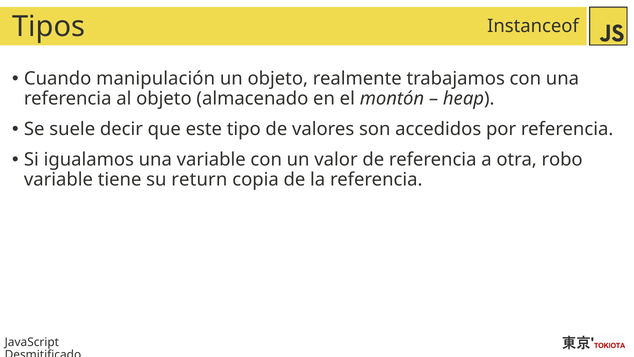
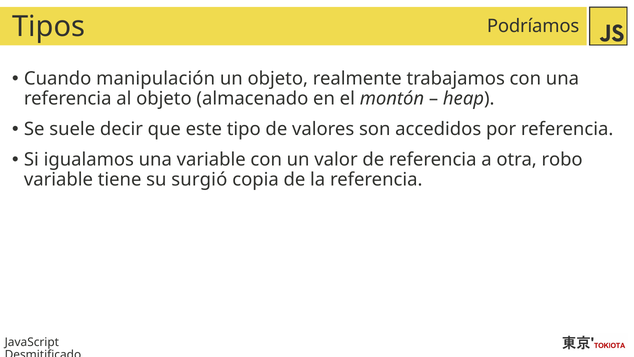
Instanceof: Instanceof -> Podríamos (533, 26)
return: return -> surgió (199, 180)
